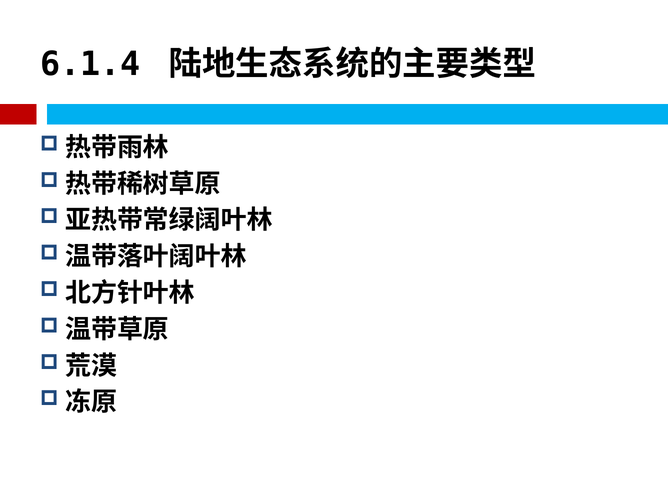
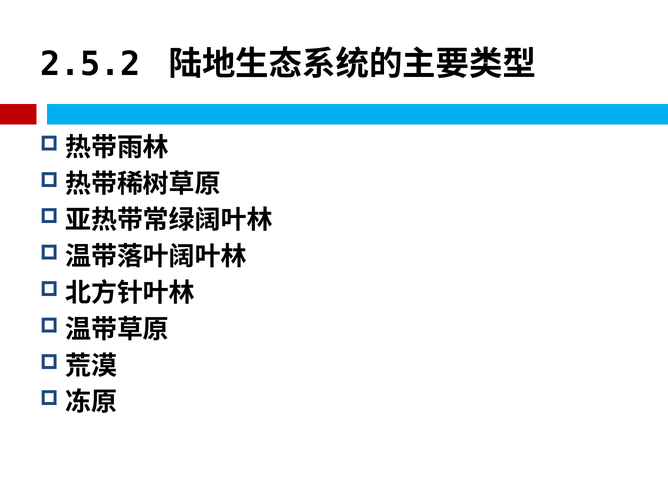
6.1.4: 6.1.4 -> 2.5.2 (90, 64)
